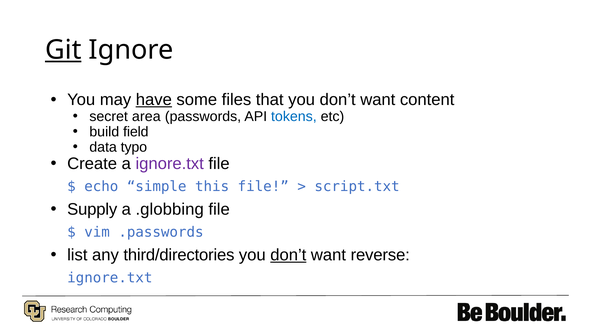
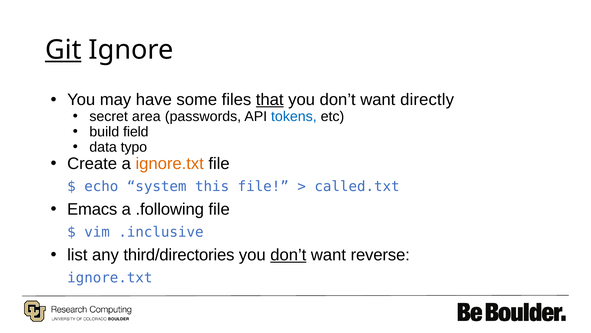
have underline: present -> none (154, 100)
that underline: none -> present (270, 100)
content: content -> directly (427, 100)
ignore.txt colour: purple -> orange (170, 163)
simple: simple -> system (157, 186)
script.txt: script.txt -> called.txt (357, 186)
Supply: Supply -> Emacs (92, 209)
.globbing: .globbing -> .following (170, 209)
.passwords: .passwords -> .inclusive (161, 232)
